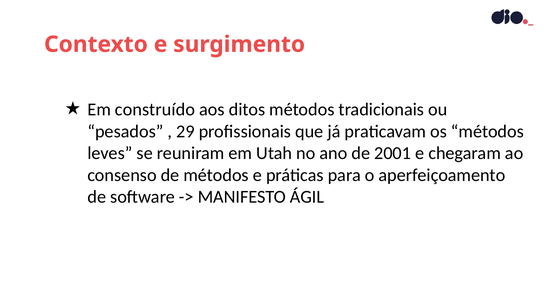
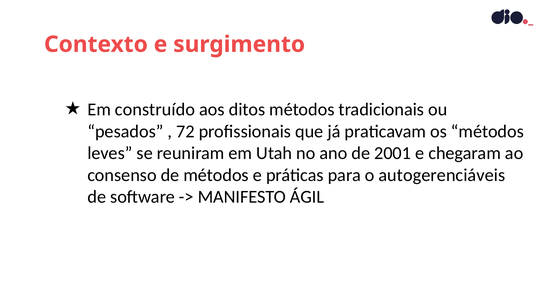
29: 29 -> 72 (185, 131)
aperfeiçoamento: aperfeiçoamento -> autogerenciáveis (442, 175)
